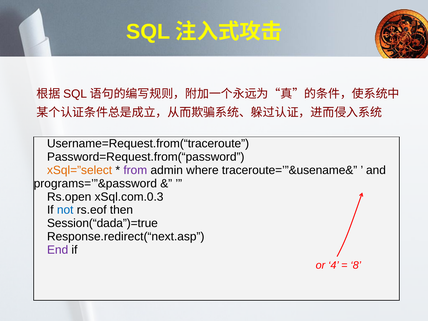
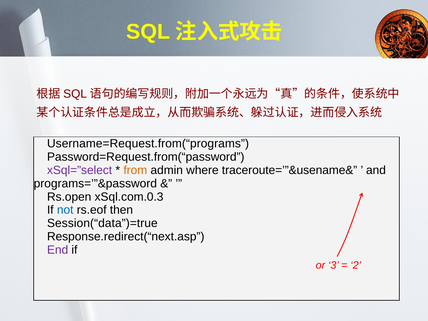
Username=Request.from(“traceroute: Username=Request.from(“traceroute -> Username=Request.from(“programs (148, 144)
xSql=”select colour: orange -> purple (80, 170)
from colour: purple -> orange (135, 170)
Session(“dada”)=true: Session(“dada”)=true -> Session(“data”)=true (102, 223)
4: 4 -> 3 (333, 265)
8: 8 -> 2 (356, 265)
